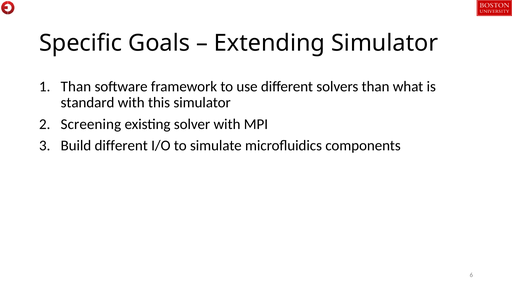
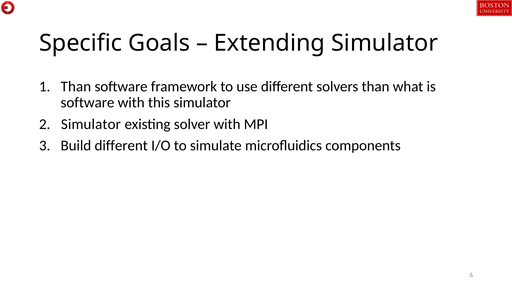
standard: standard -> software (88, 103)
Screening: Screening -> Simulator (91, 124)
